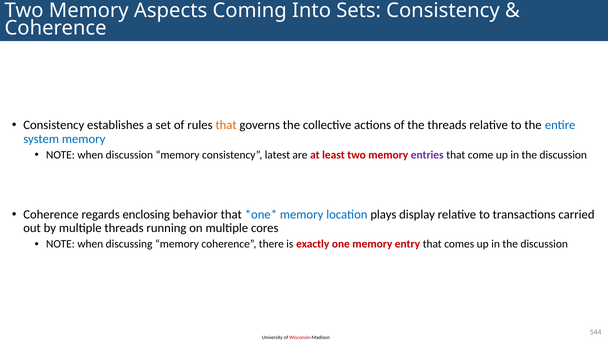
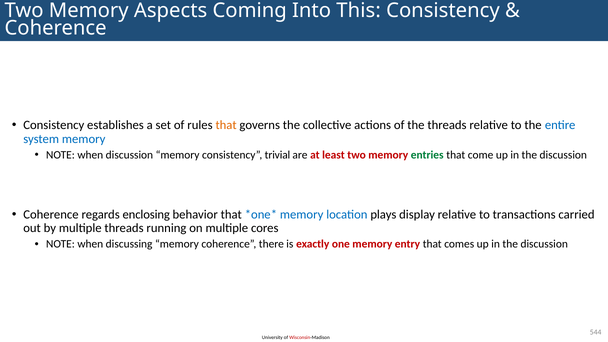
Sets: Sets -> This (359, 10)
latest: latest -> trivial (277, 155)
entries colour: purple -> green (427, 155)
